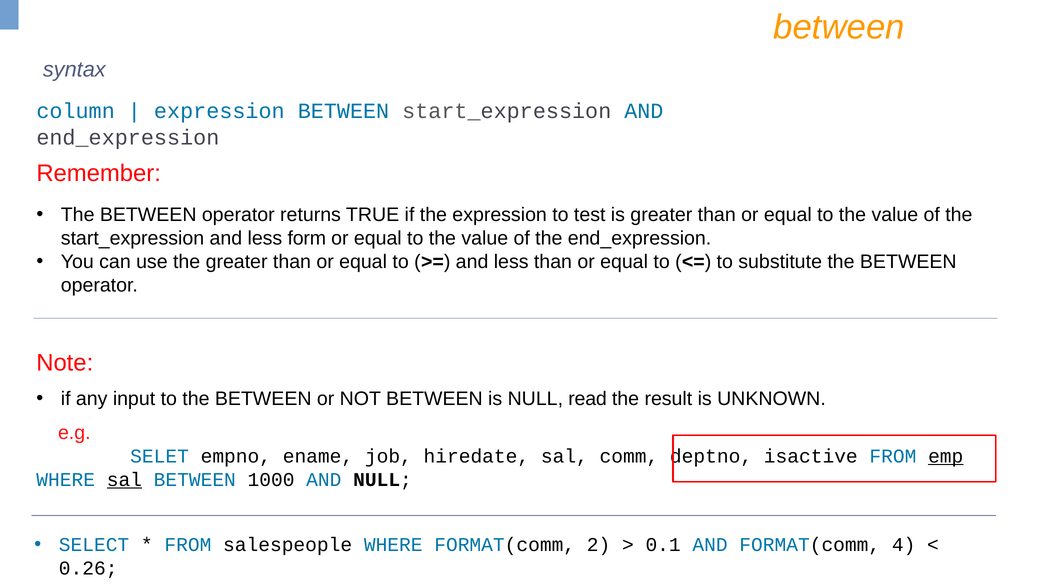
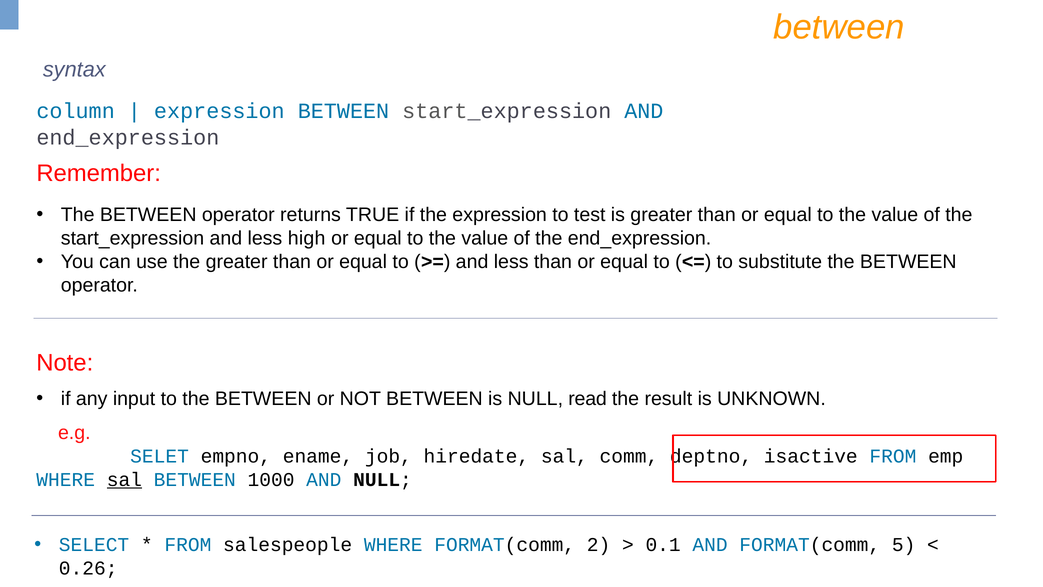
form: form -> high (307, 238)
emp underline: present -> none (946, 456)
4: 4 -> 5 (904, 544)
